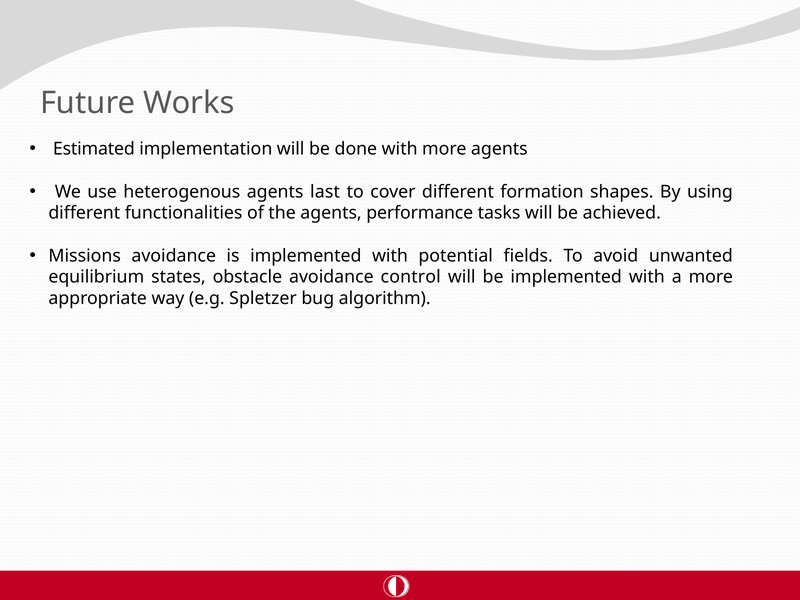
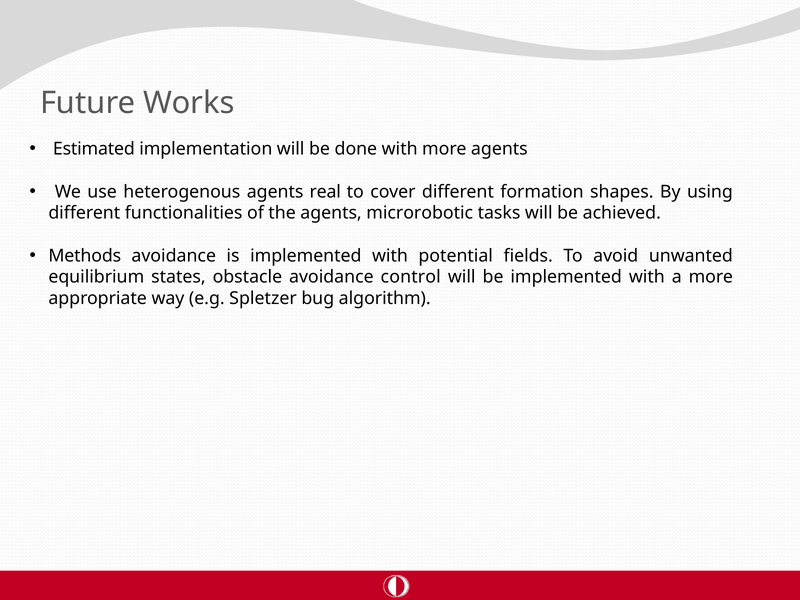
last: last -> real (325, 192)
performance: performance -> microrobotic (420, 213)
Missions: Missions -> Methods (85, 256)
